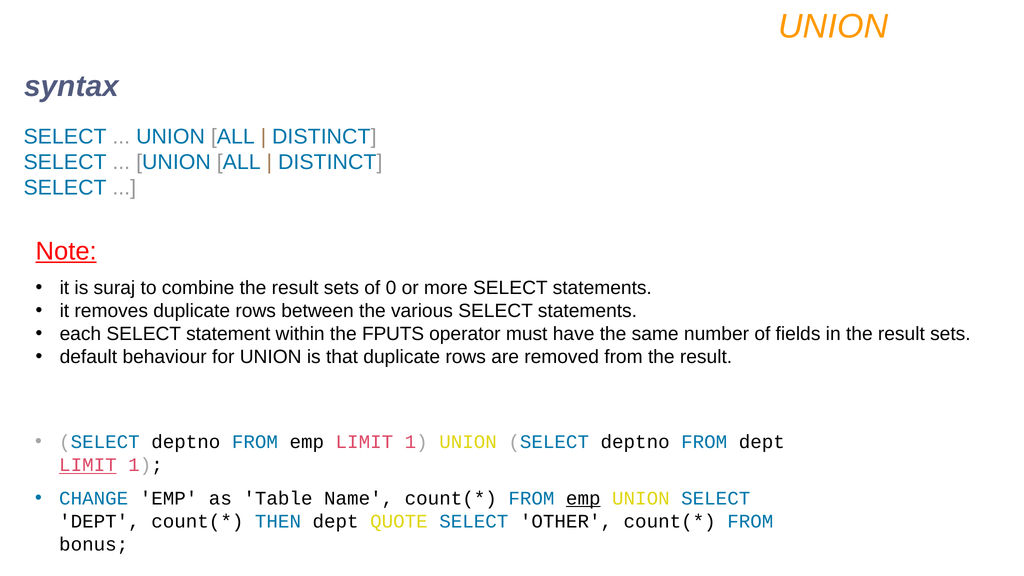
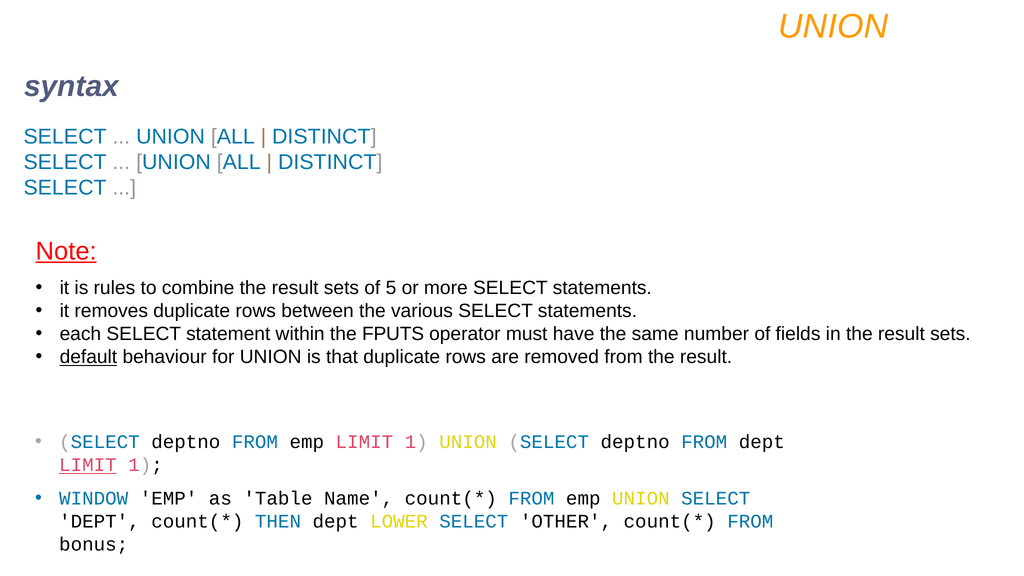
suraj: suraj -> rules (114, 288)
0: 0 -> 5 (391, 288)
default underline: none -> present (88, 357)
CHANGE: CHANGE -> WINDOW (94, 498)
emp underline: present -> none (583, 498)
QUOTE: QUOTE -> LOWER (399, 521)
